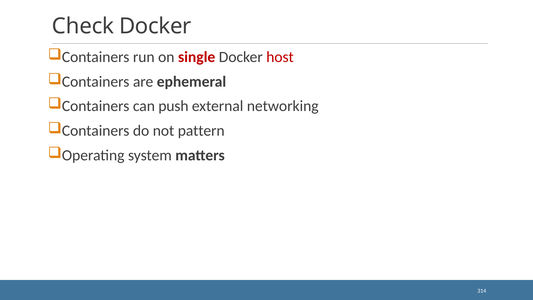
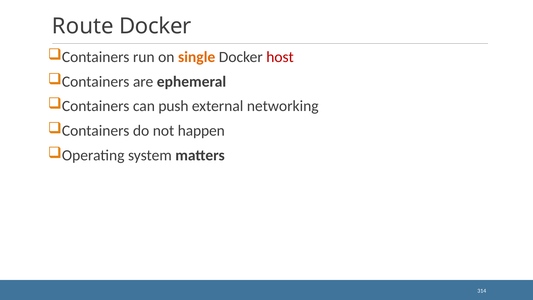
Check: Check -> Route (83, 26)
single colour: red -> orange (197, 57)
pattern: pattern -> happen (201, 131)
